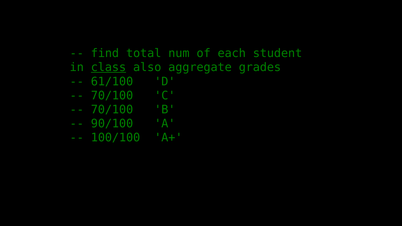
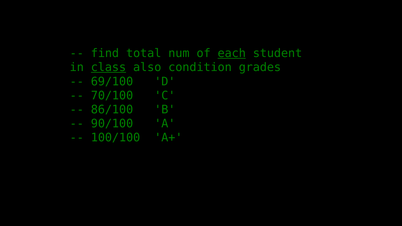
each underline: none -> present (232, 53)
aggregate: aggregate -> condition (200, 67)
61/100: 61/100 -> 69/100 (112, 82)
70/100: 70/100 -> 86/100 (112, 110)
